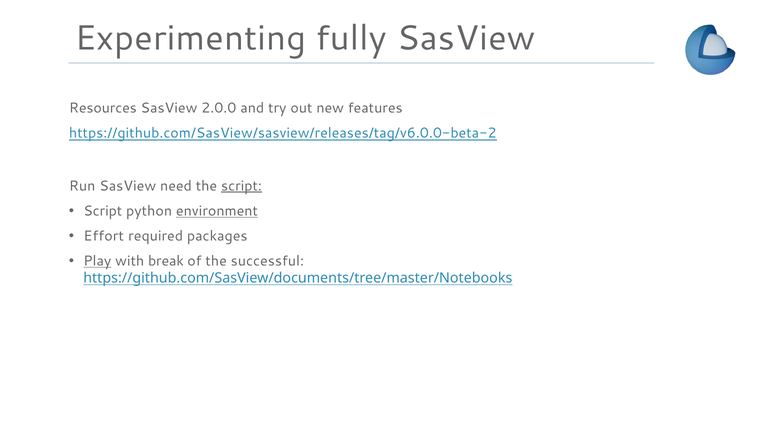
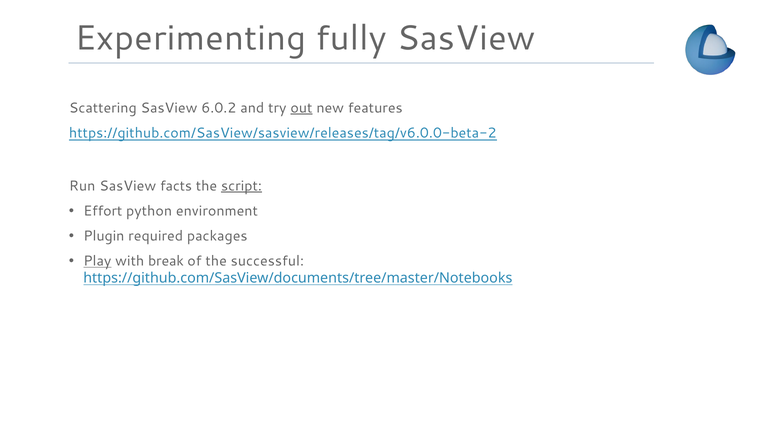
Resources: Resources -> Scattering (103, 108)
2.0.0: 2.0.0 -> 6.0.2 (219, 108)
out underline: none -> present (301, 108)
need: need -> facts (176, 186)
Script: Script -> Effort (103, 211)
environment underline: present -> none (217, 211)
Effort: Effort -> Plugin (104, 236)
